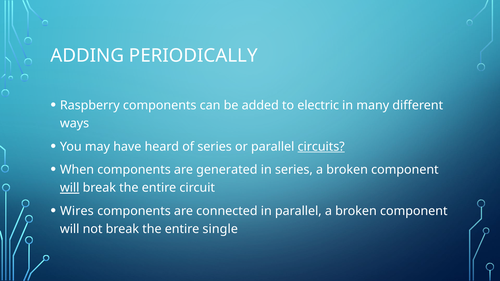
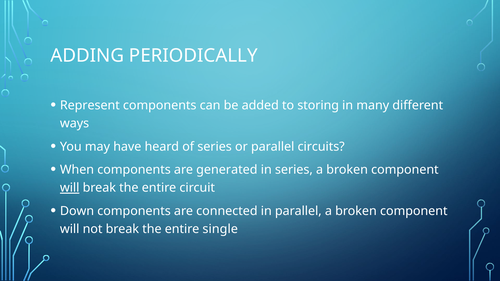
Raspberry: Raspberry -> Represent (90, 106)
electric: electric -> storing (318, 106)
circuits underline: present -> none (321, 147)
Wires: Wires -> Down (77, 211)
